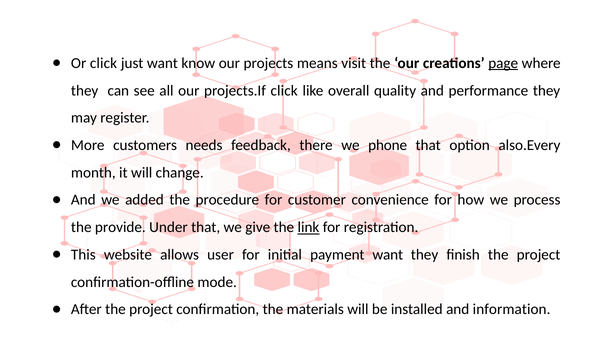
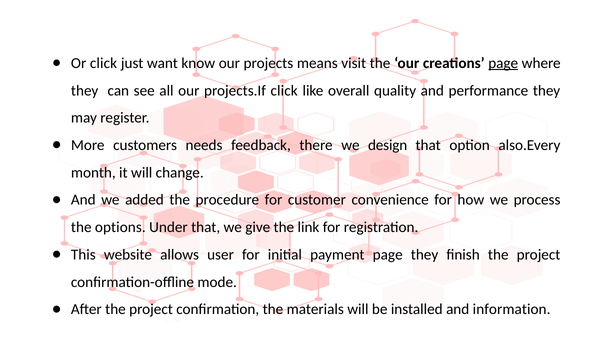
phone: phone -> design (388, 145)
provide: provide -> options (120, 227)
link underline: present -> none (308, 227)
payment want: want -> page (388, 254)
